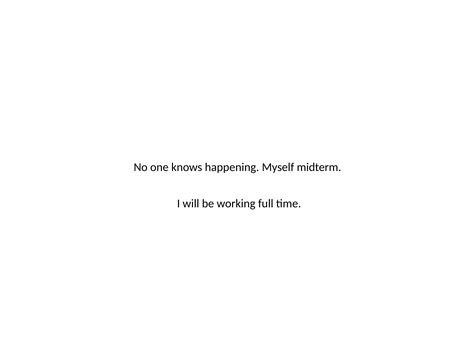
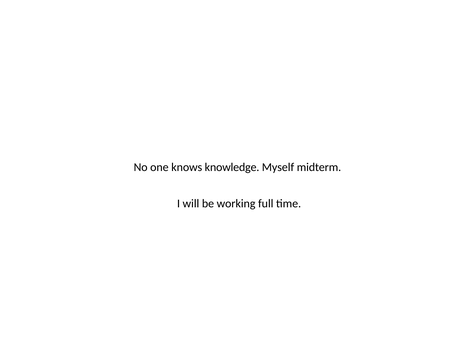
happening: happening -> knowledge (232, 167)
